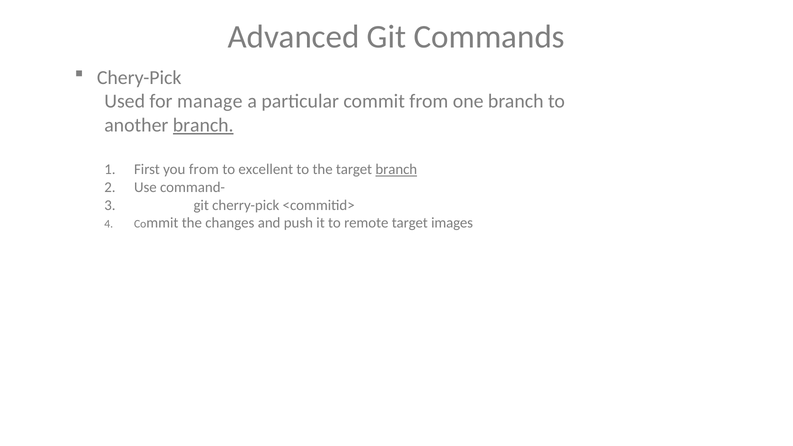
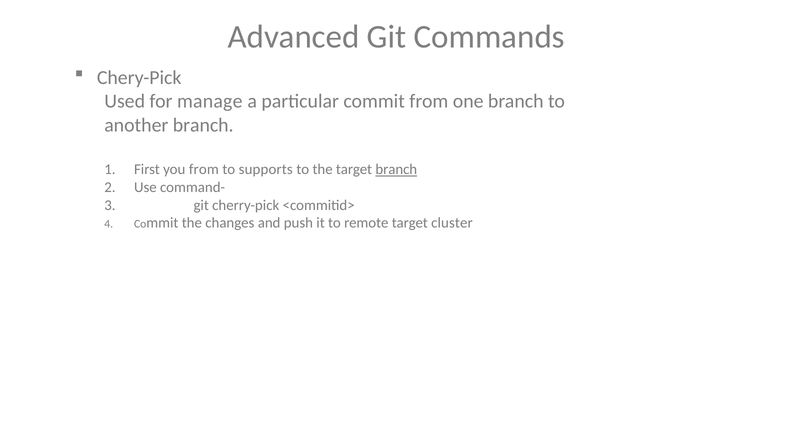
branch underline: present -> none (203, 125)
excellent: excellent -> supports (266, 169)
images: images -> cluster (452, 223)
